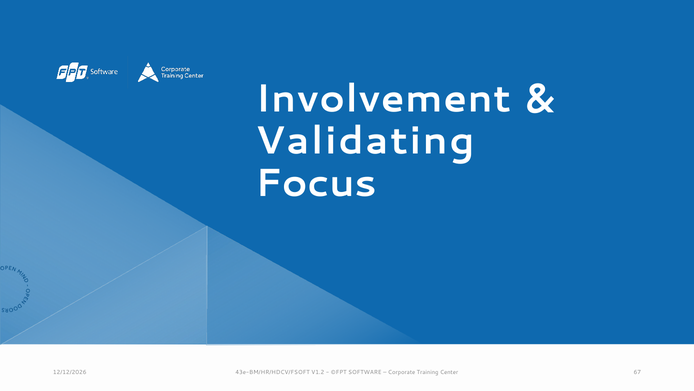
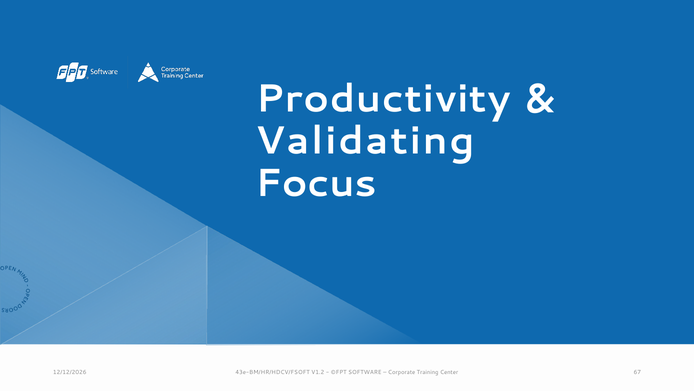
Involvement: Involvement -> Productivity (383, 99)
